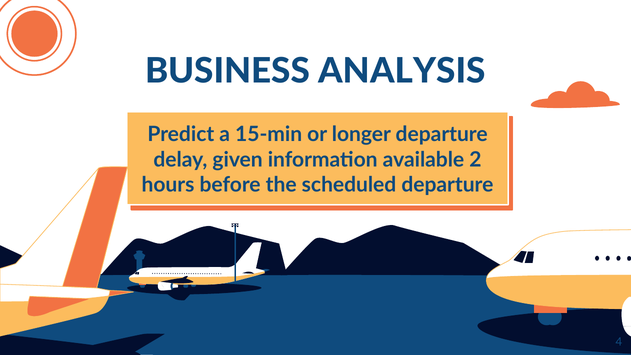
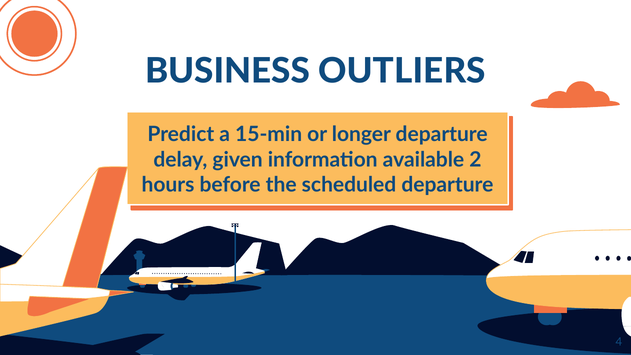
ANALYSIS: ANALYSIS -> OUTLIERS (402, 71)
